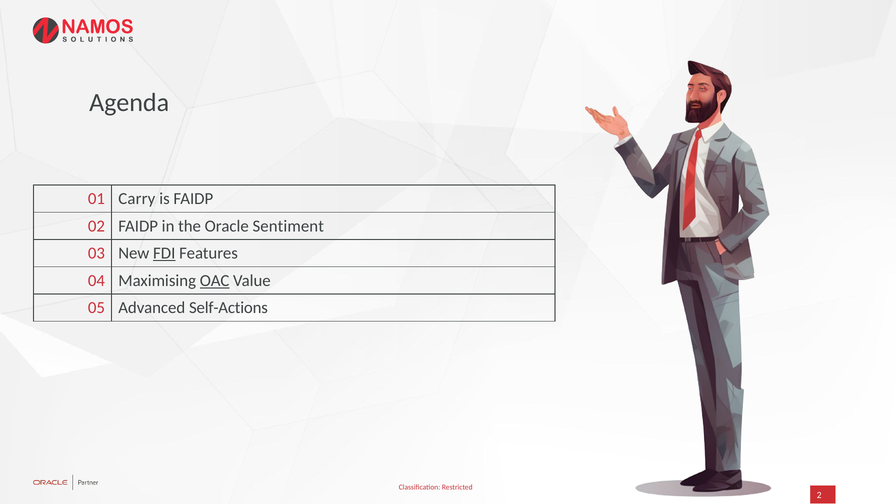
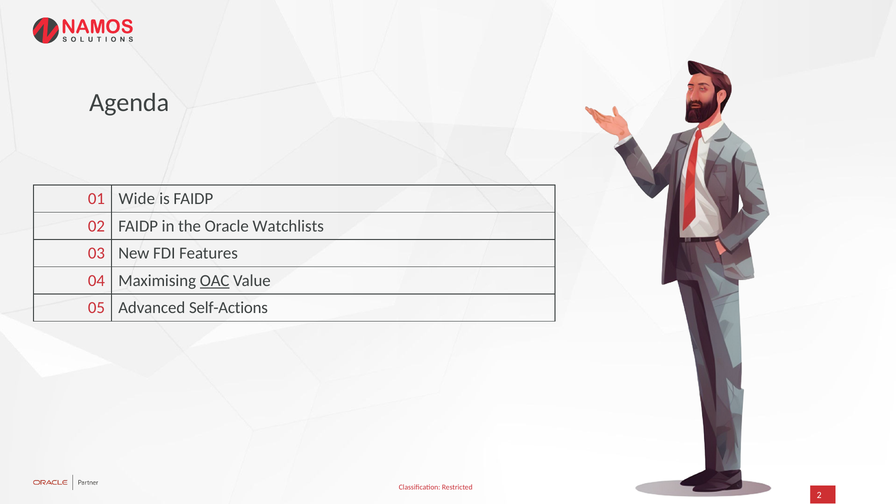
Carry: Carry -> Wide (137, 199)
Sentiment: Sentiment -> Watchlists (288, 226)
FDI underline: present -> none (164, 253)
